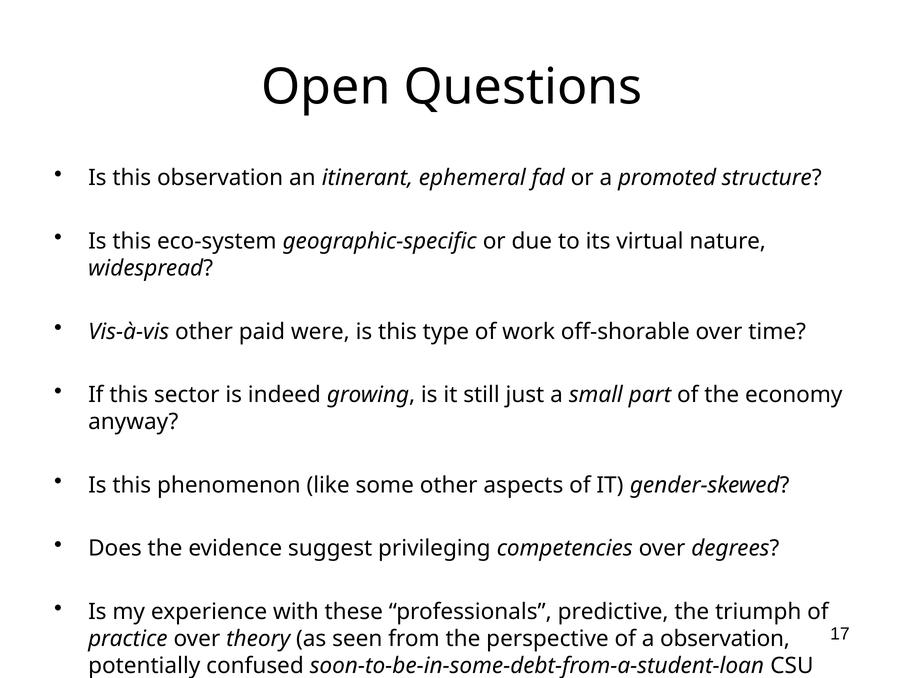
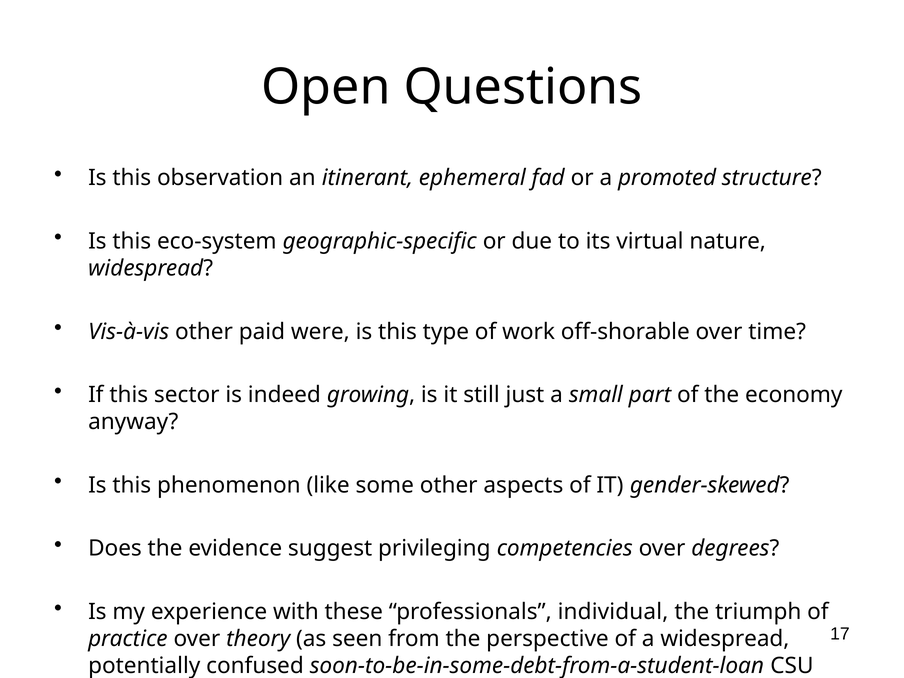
predictive: predictive -> individual (613, 612)
a observation: observation -> widespread (725, 639)
